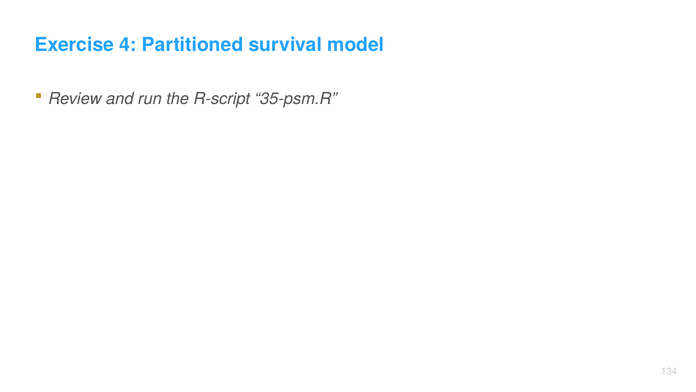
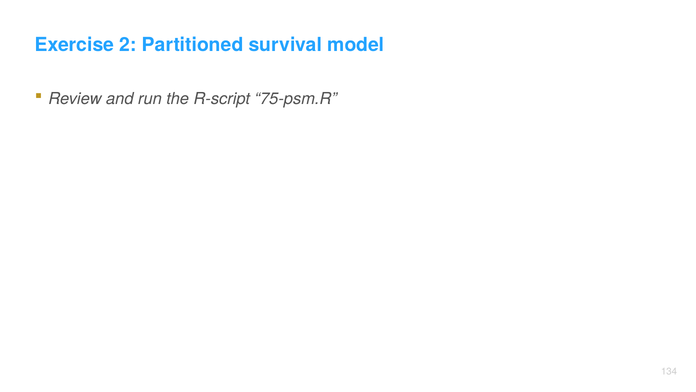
4: 4 -> 2 (128, 45)
35-psm.R: 35-psm.R -> 75-psm.R (296, 99)
